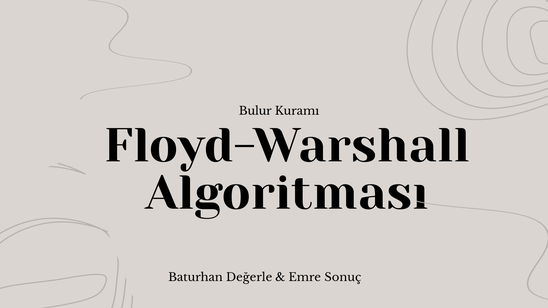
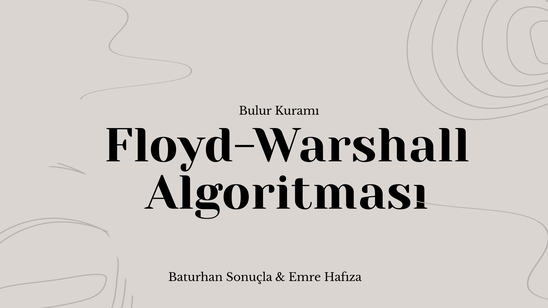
Değerle: Değerle -> Sonuçla (249, 278)
Sonuç: Sonuç -> Hafıza (343, 278)
